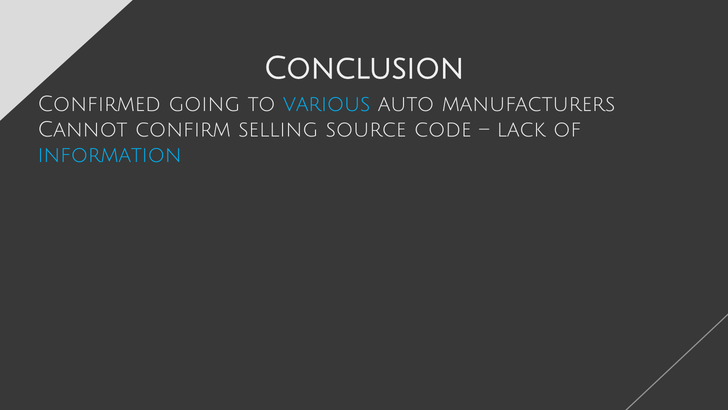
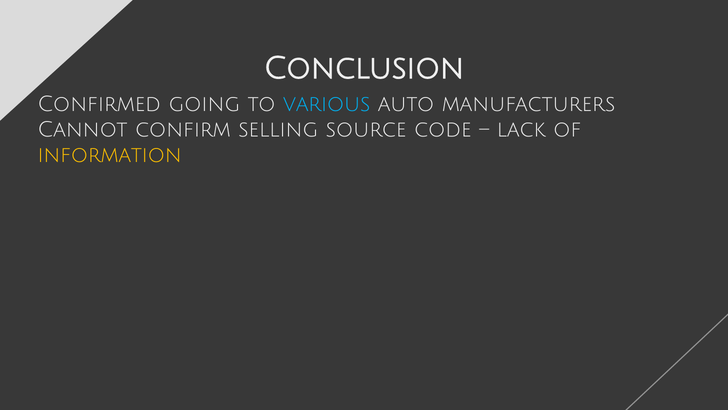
information colour: light blue -> yellow (110, 155)
